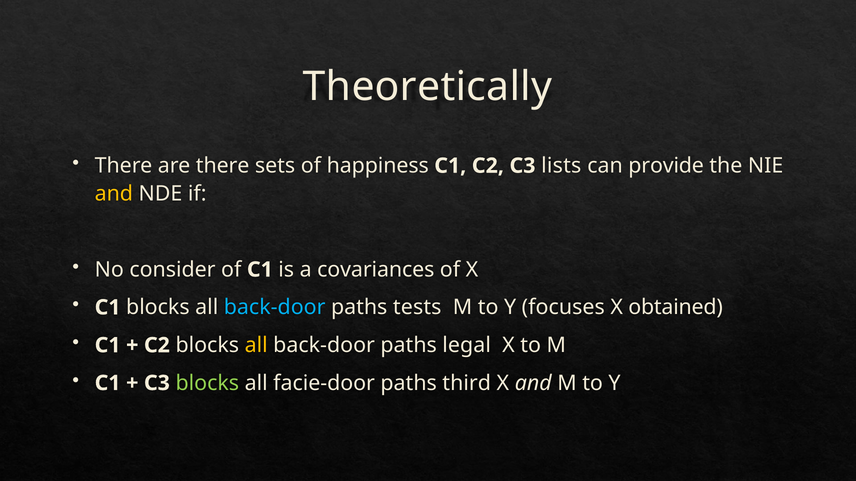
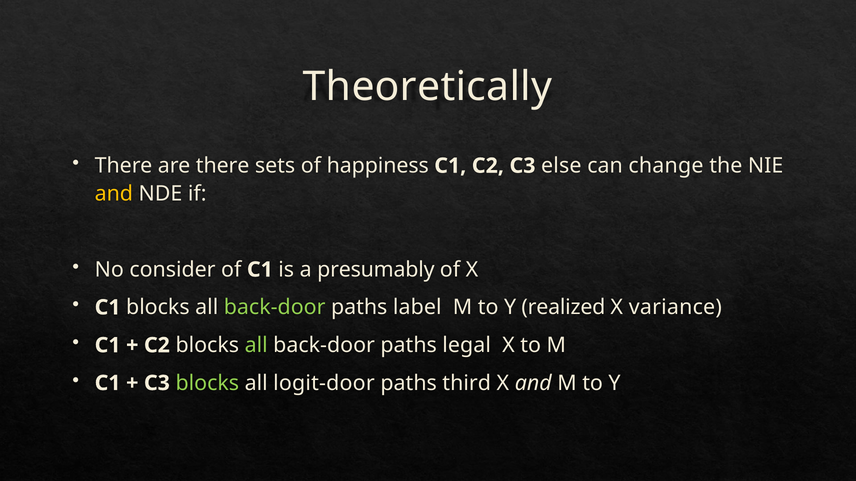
lists: lists -> else (561, 166)
provide: provide -> change (666, 166)
covariances: covariances -> presumably (376, 270)
back-door colour: light blue -> light green (275, 308)
tests: tests -> label (417, 308)
focuses: focuses -> realized (563, 308)
obtained: obtained -> variance (675, 308)
all colour: yellow -> light green (256, 346)
facie-door: facie-door -> logit-door (324, 383)
